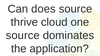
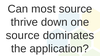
does: does -> most (43, 9)
cloud: cloud -> down (54, 22)
